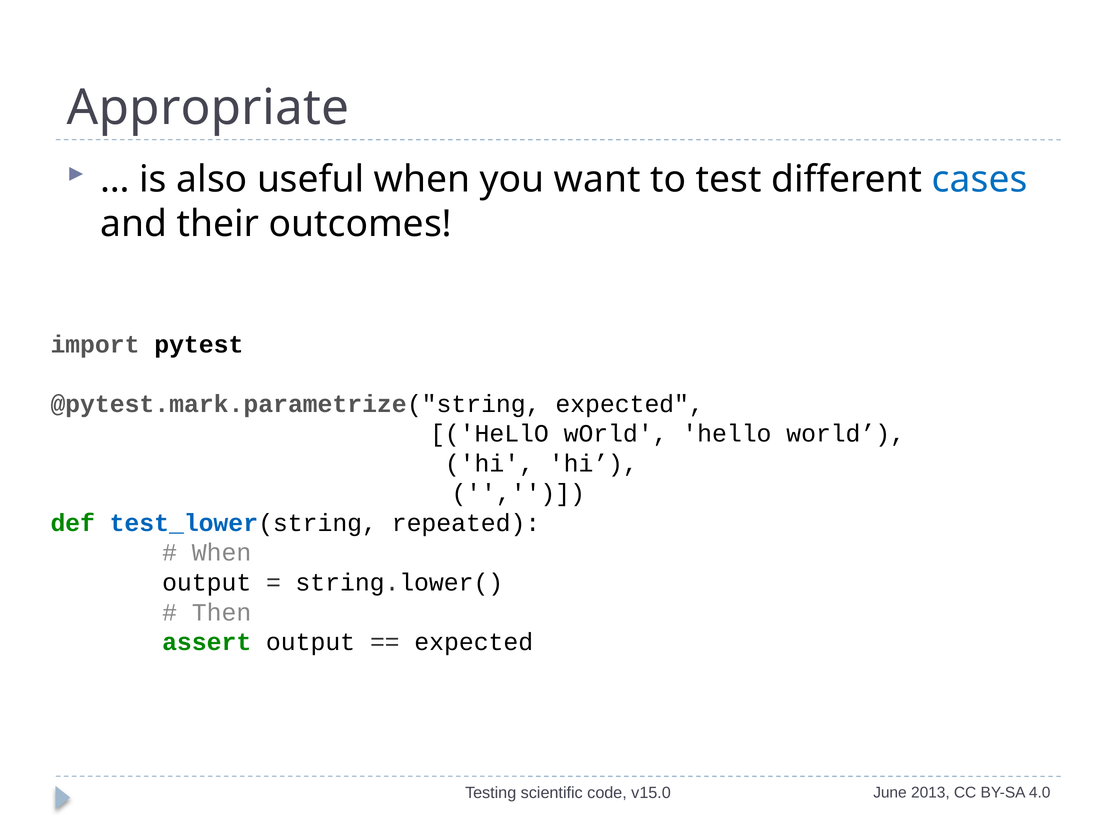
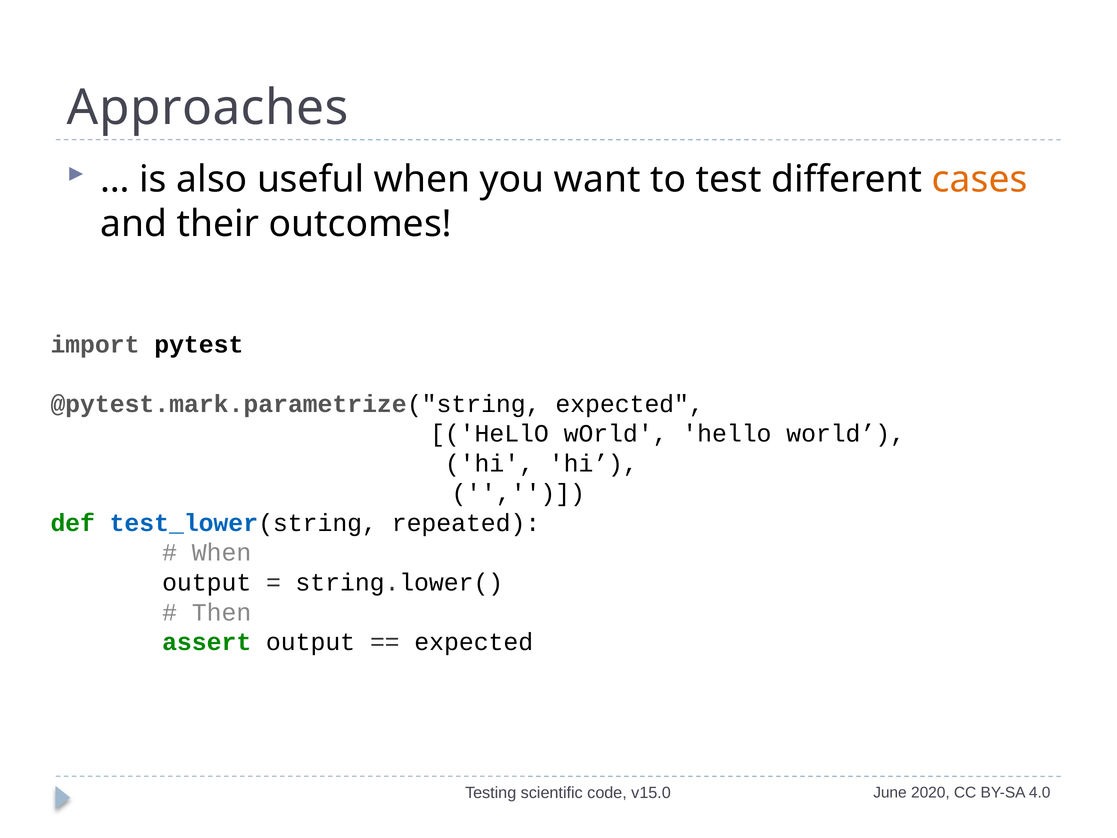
Appropriate: Appropriate -> Approaches (208, 108)
cases colour: blue -> orange (980, 179)
2013: 2013 -> 2020 (930, 792)
